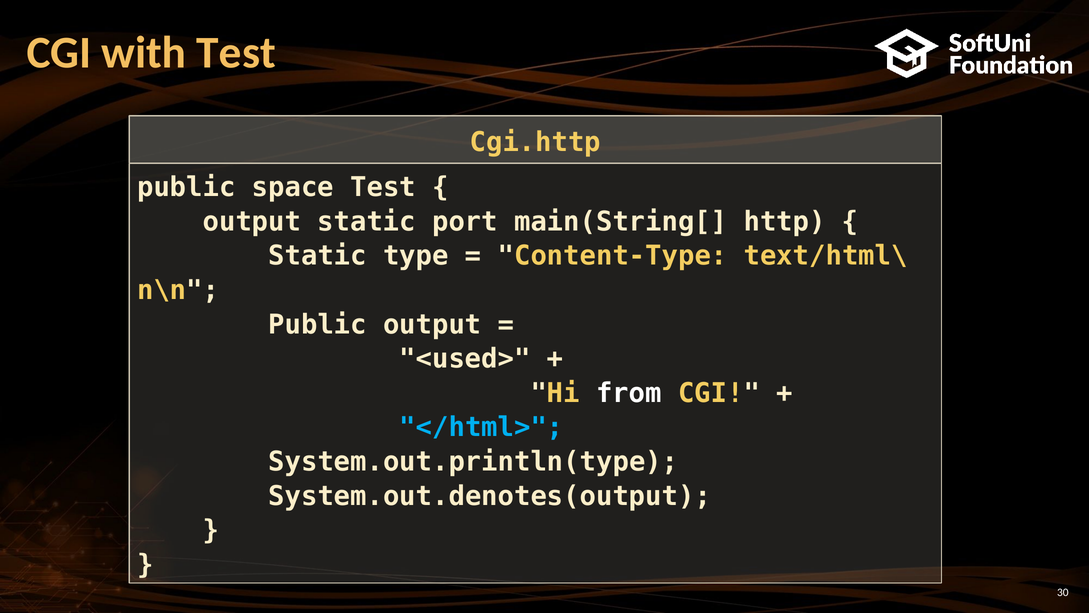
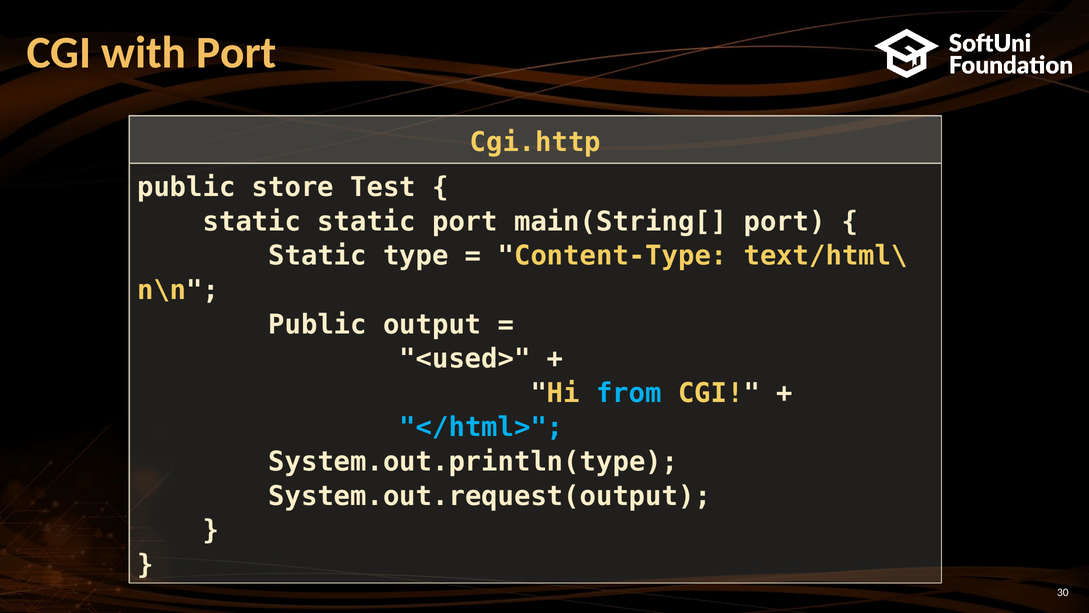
with Test: Test -> Port (236, 53)
space: space -> store (293, 187)
output: output -> static (252, 222)
main(String[ http: http -> port (785, 222)
from colour: white -> light blue (629, 393)
System.out.denotes(output: System.out.denotes(output -> System.out.request(output (490, 496)
